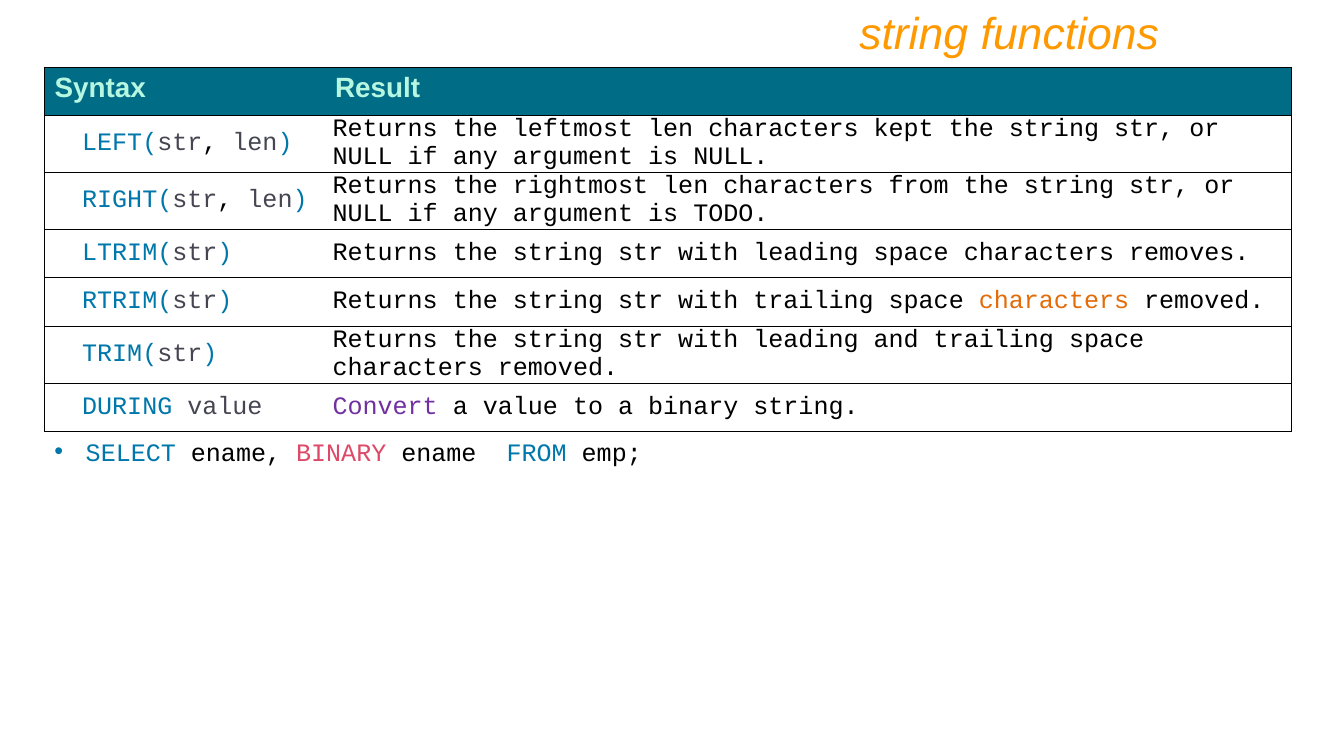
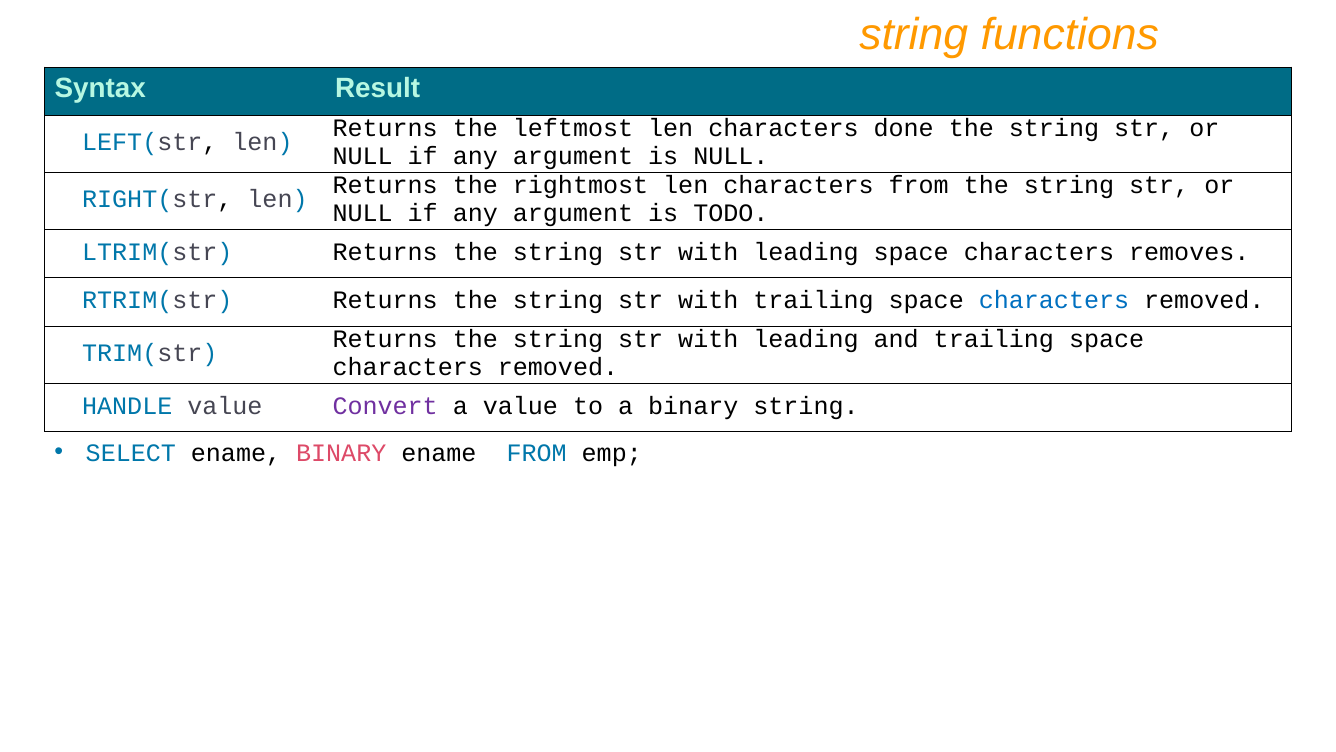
kept: kept -> done (904, 128)
characters colour: orange -> blue (1054, 300)
DURING: DURING -> HANDLE (127, 406)
